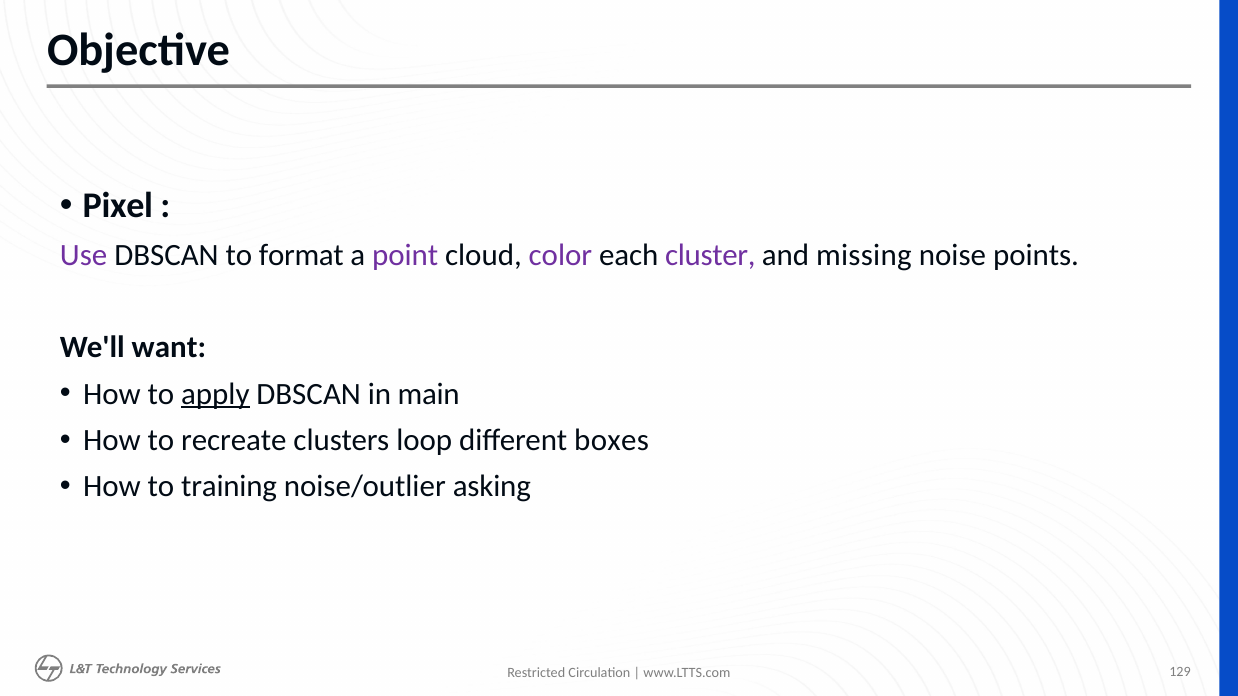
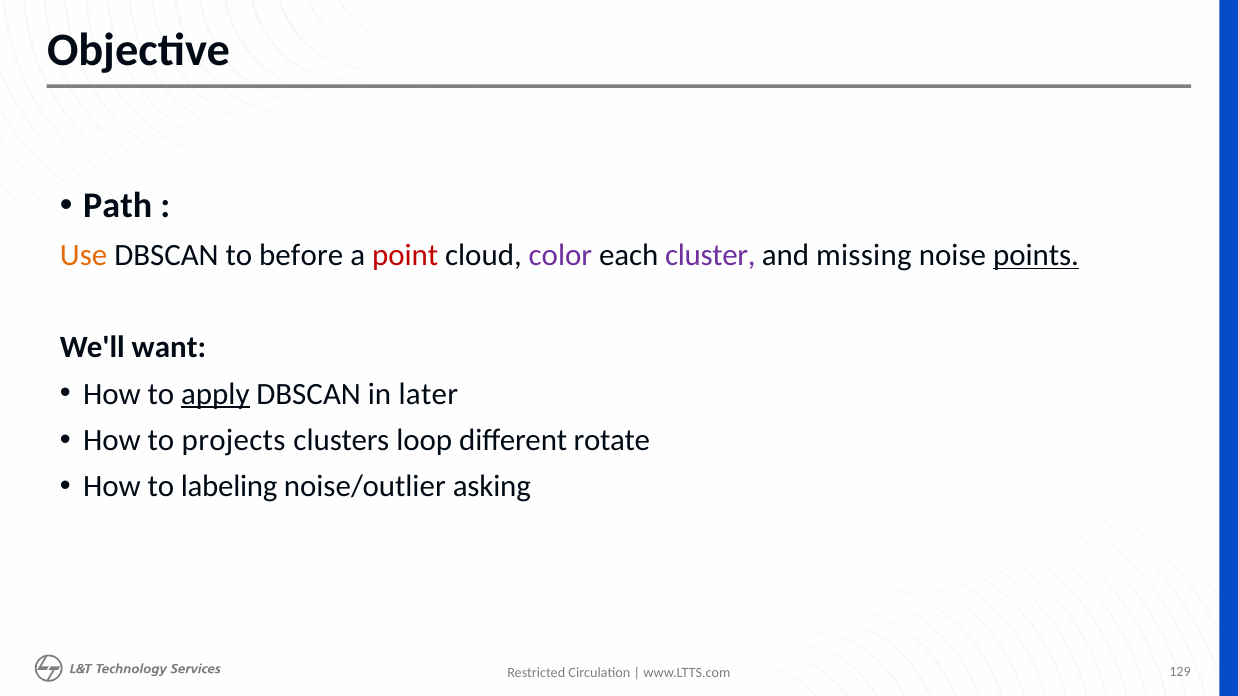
Pixel: Pixel -> Path (118, 206)
Use colour: purple -> orange (84, 255)
format: format -> before (301, 255)
point colour: purple -> red (405, 255)
points underline: none -> present (1036, 255)
main: main -> later (428, 394)
recreate: recreate -> projects (234, 441)
boxes: boxes -> rotate (612, 441)
training: training -> labeling (229, 487)
